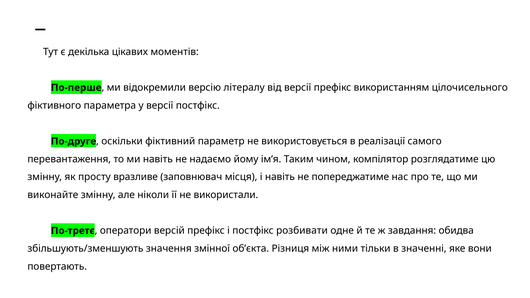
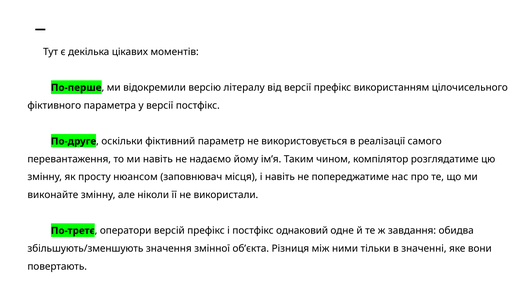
вразливе: вразливе -> нюансом (136, 177)
розбивати: розбивати -> однаковий (302, 231)
